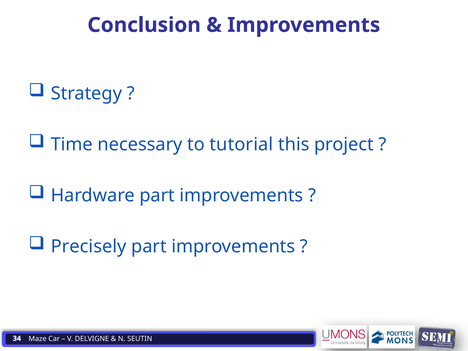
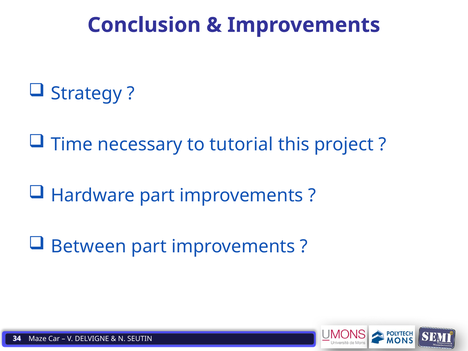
Precisely: Precisely -> Between (89, 246)
